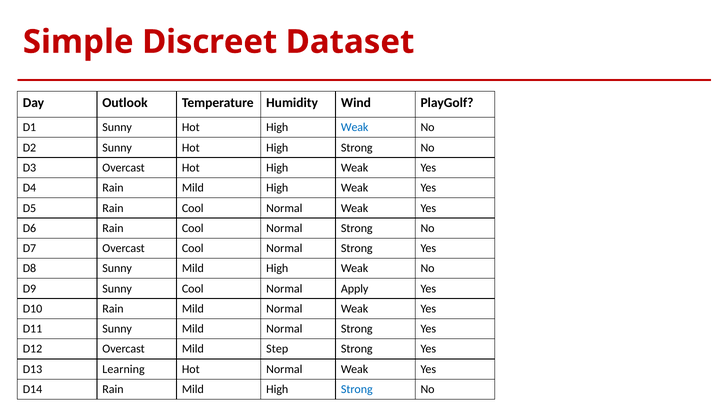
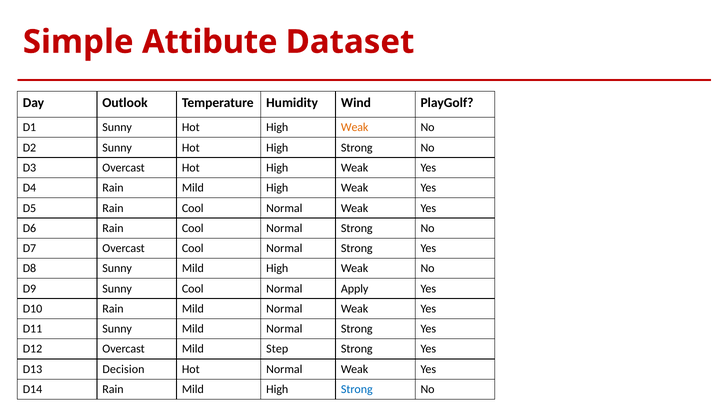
Discreet: Discreet -> Attibute (210, 42)
Weak colour: blue -> orange (355, 127)
Learning: Learning -> Decision (123, 369)
